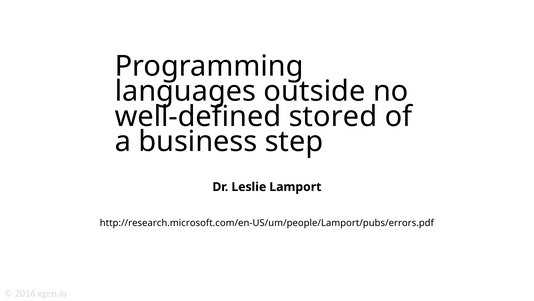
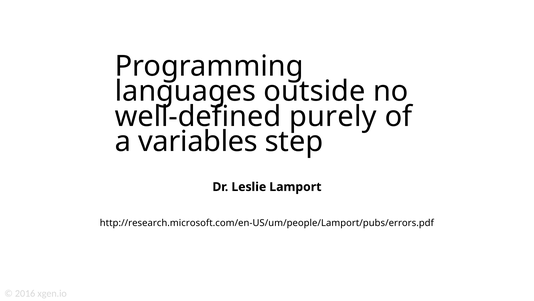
stored: stored -> purely (333, 116)
business: business -> variables (198, 141)
